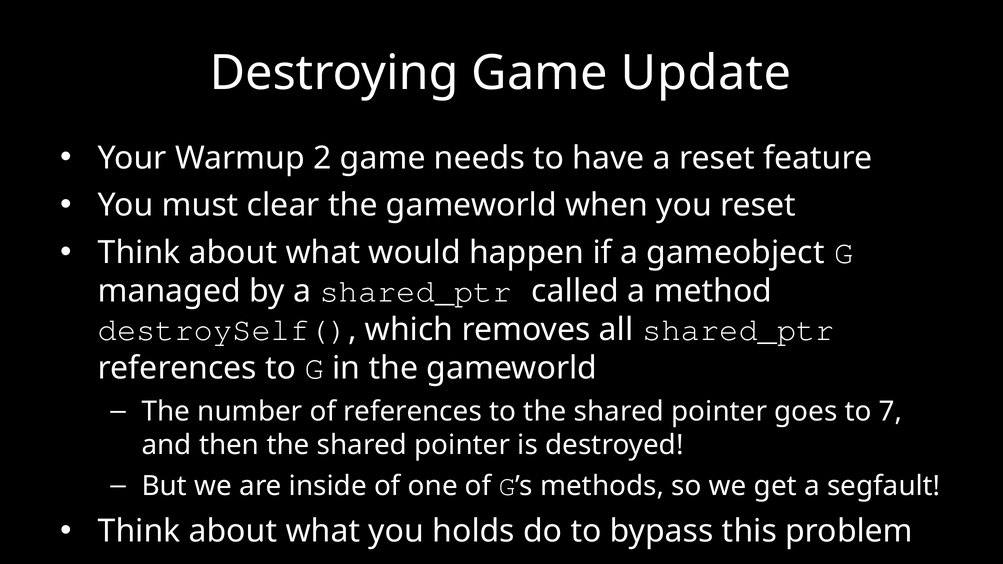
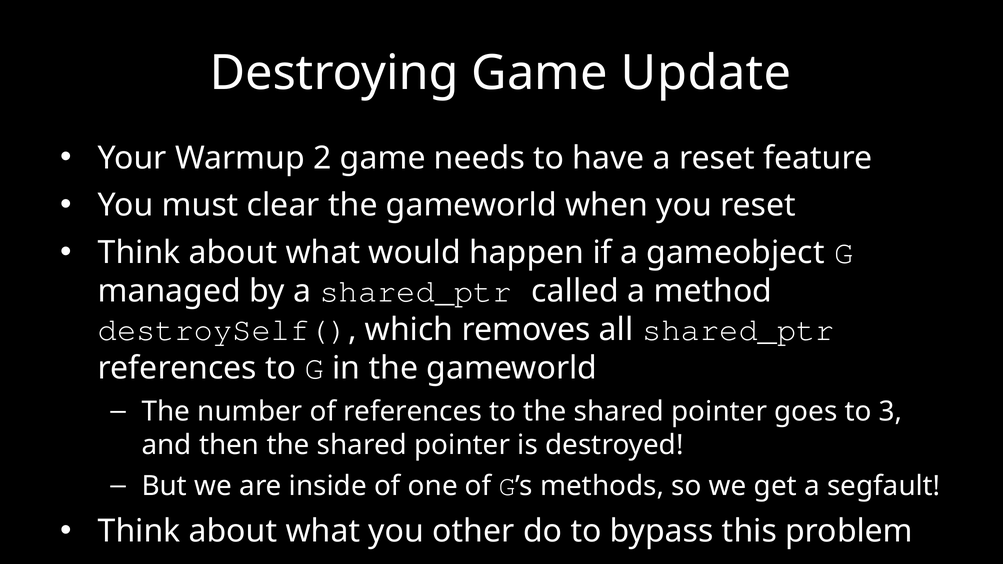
7: 7 -> 3 (891, 412)
holds: holds -> other (474, 531)
